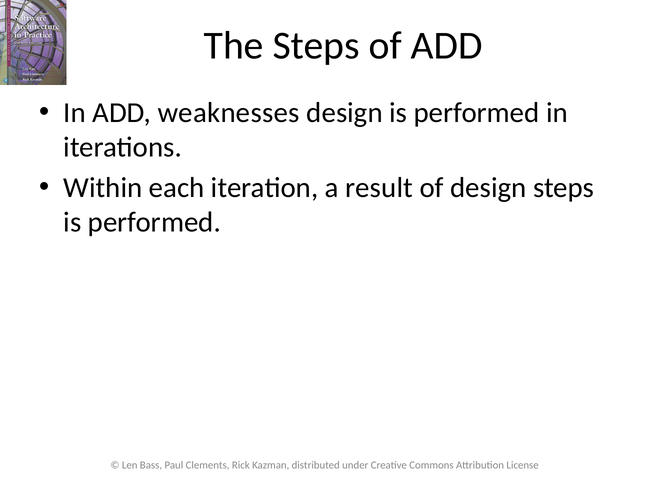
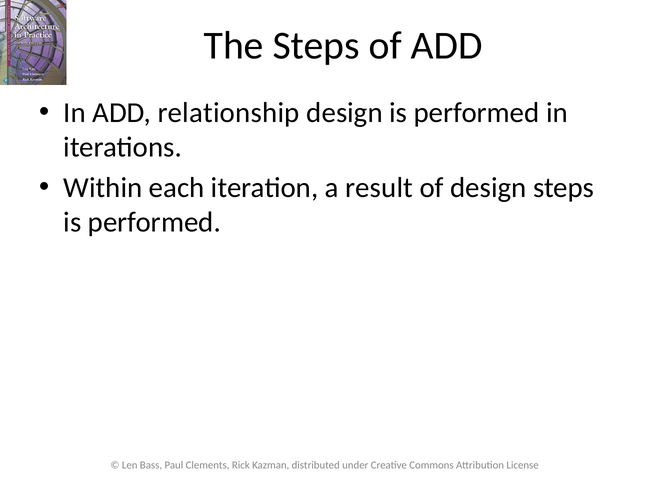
weaknesses: weaknesses -> relationship (229, 113)
